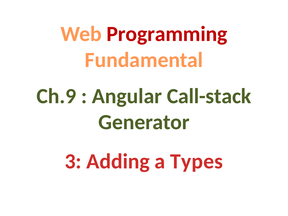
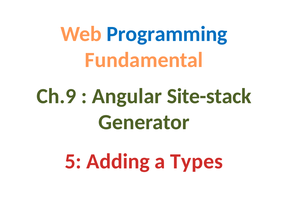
Programming colour: red -> blue (167, 34)
Call-stack: Call-stack -> Site-stack (209, 96)
3: 3 -> 5 (73, 161)
